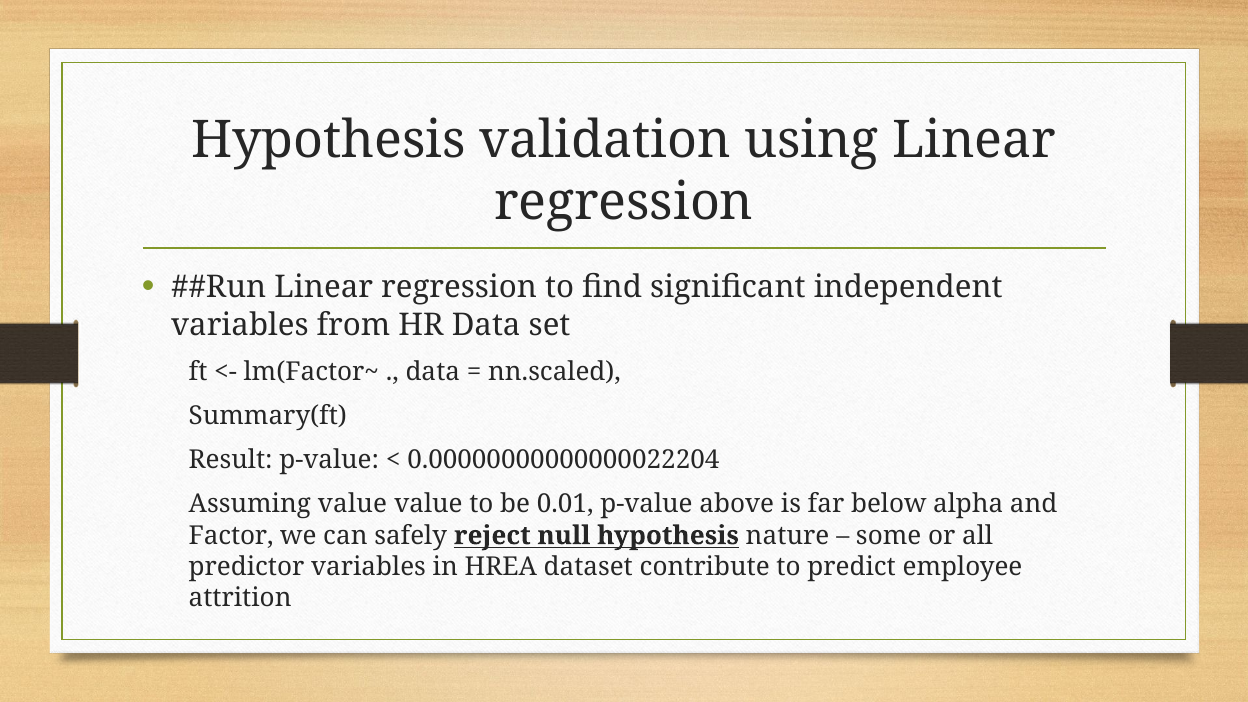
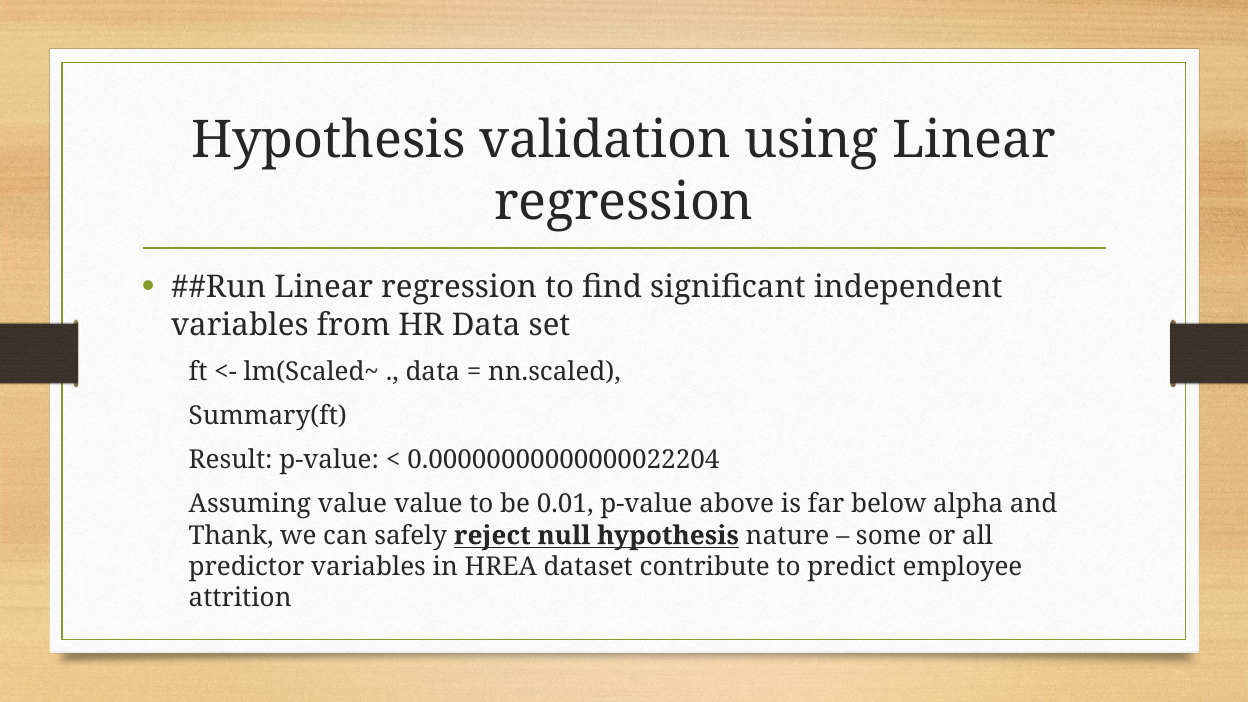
lm(Factor~: lm(Factor~ -> lm(Scaled~ (311, 372)
Factor: Factor -> Thank (231, 536)
